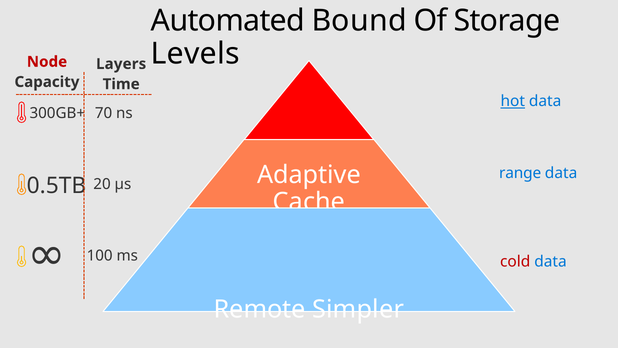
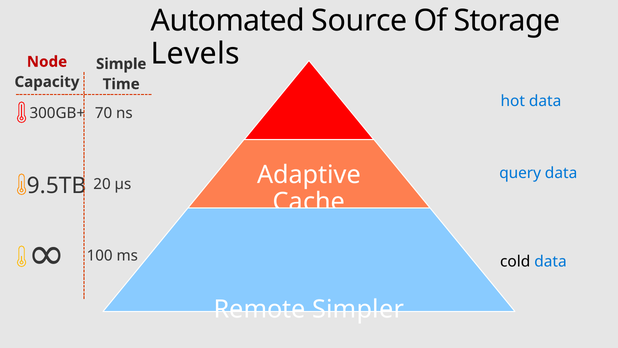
Bound: Bound -> Source (359, 21)
Layers: Layers -> Simple (121, 64)
hot underline: present -> none (513, 101)
range: range -> query (520, 173)
0.5TB: 0.5TB -> 9.5TB (56, 185)
cold colour: red -> black (515, 261)
